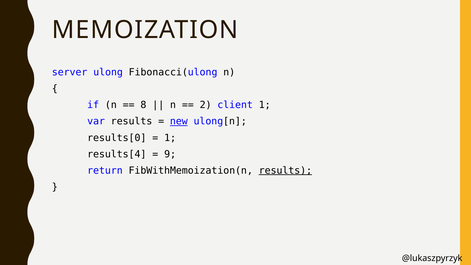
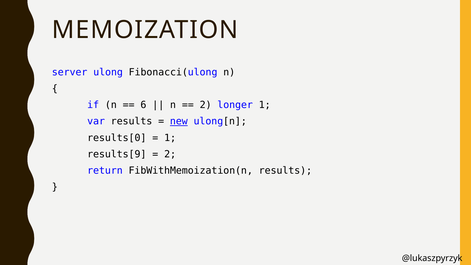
8: 8 -> 6 (143, 105)
client: client -> longer (235, 105)
results[4: results[4 -> results[9 (117, 154)
9: 9 -> 2 (170, 154)
results underline: present -> none (285, 171)
